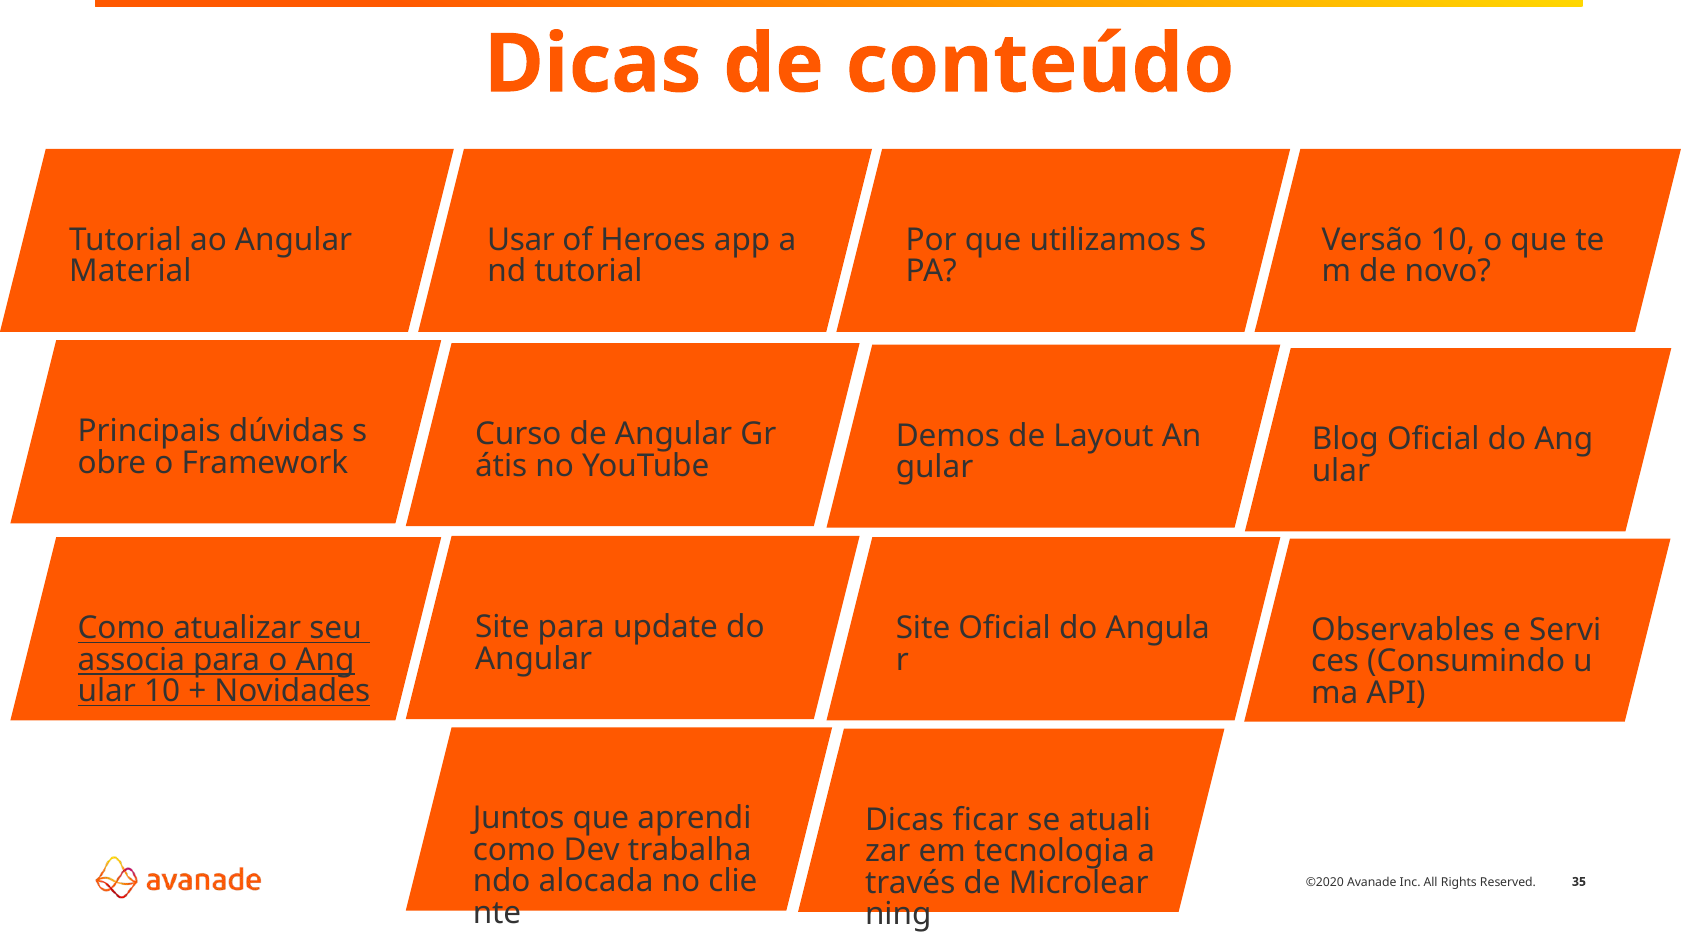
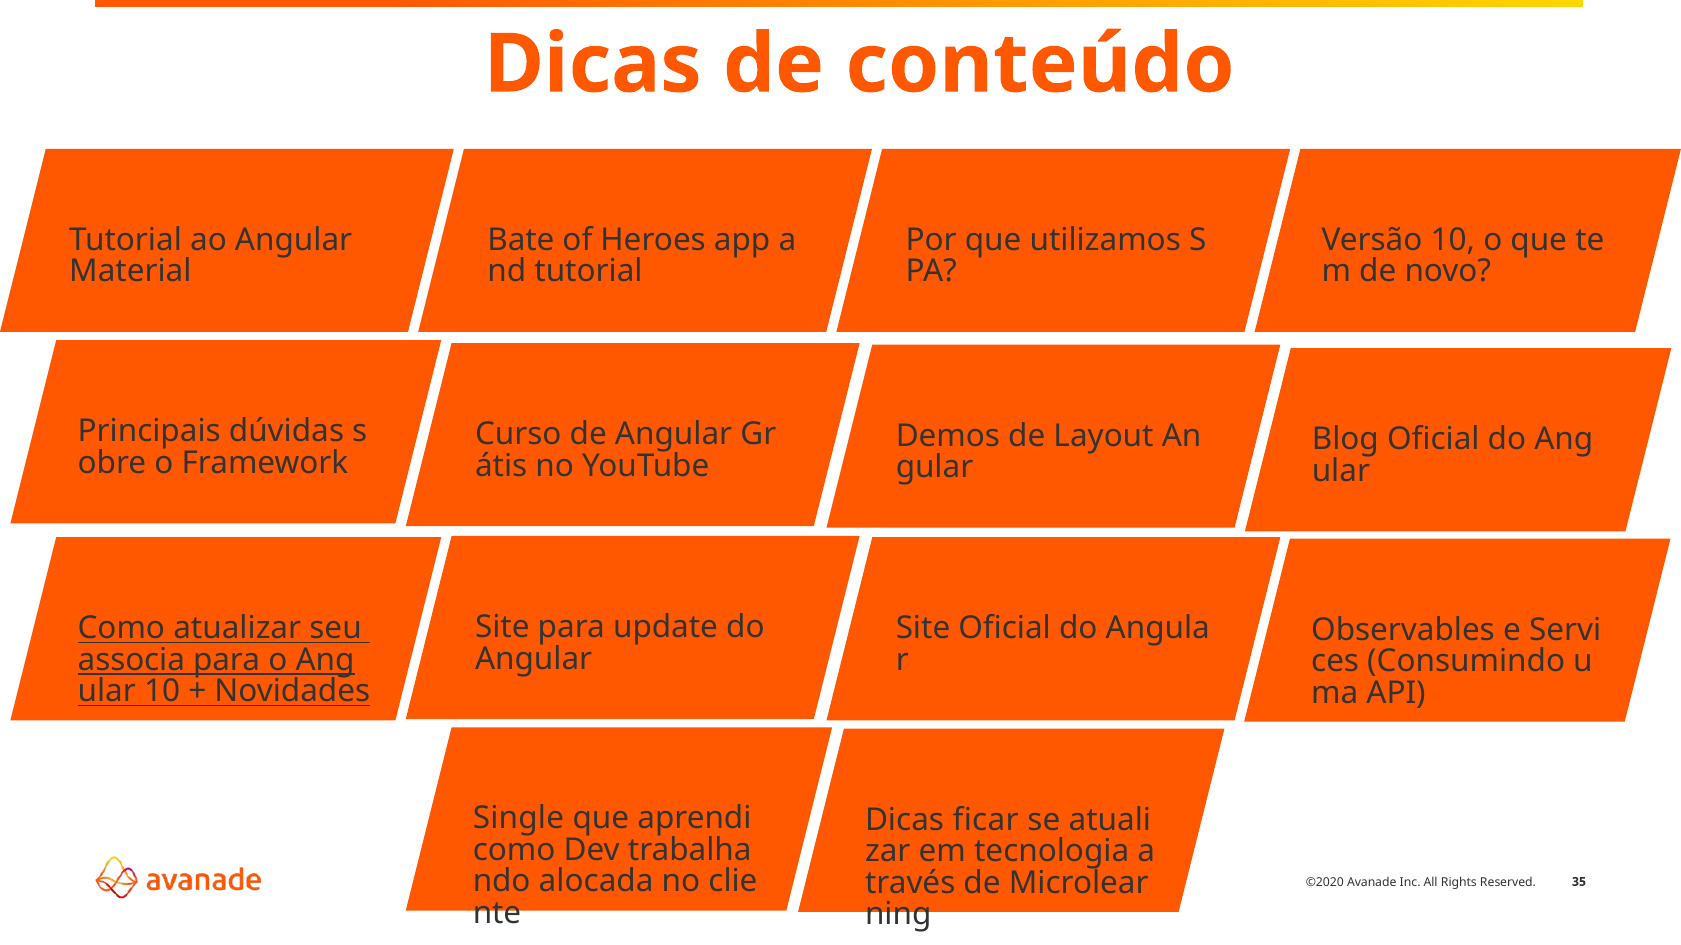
Usar: Usar -> Bate (521, 240)
Juntos: Juntos -> Single (518, 819)
